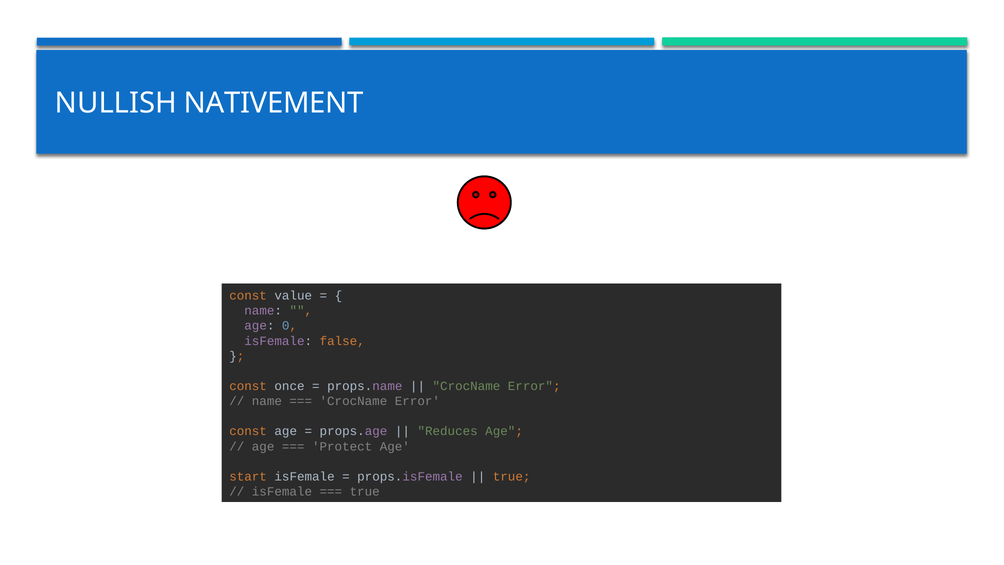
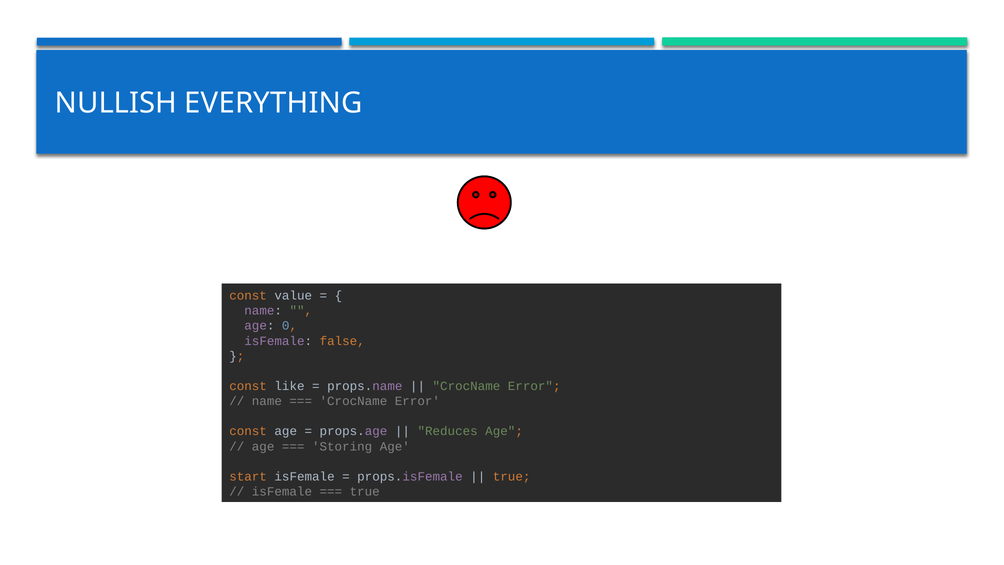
NATIVEMENT: NATIVEMENT -> EVERYTHING (273, 103)
once: once -> like (290, 386)
Protect: Protect -> Storing (342, 446)
